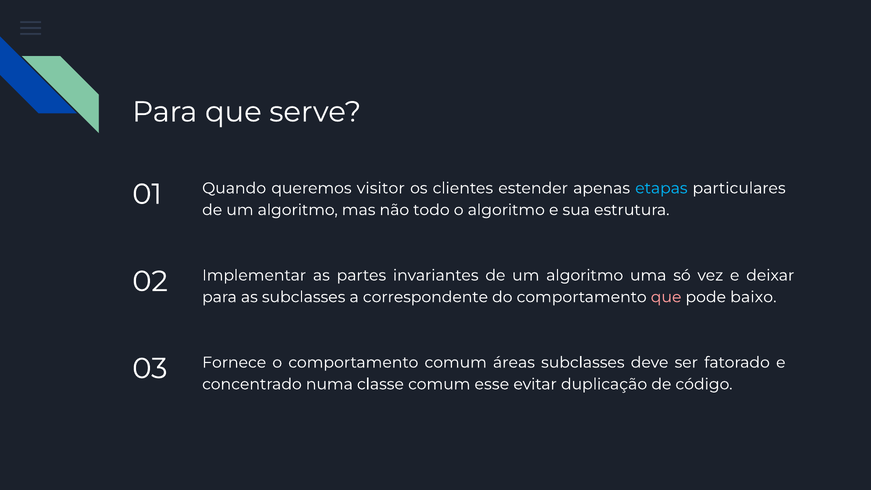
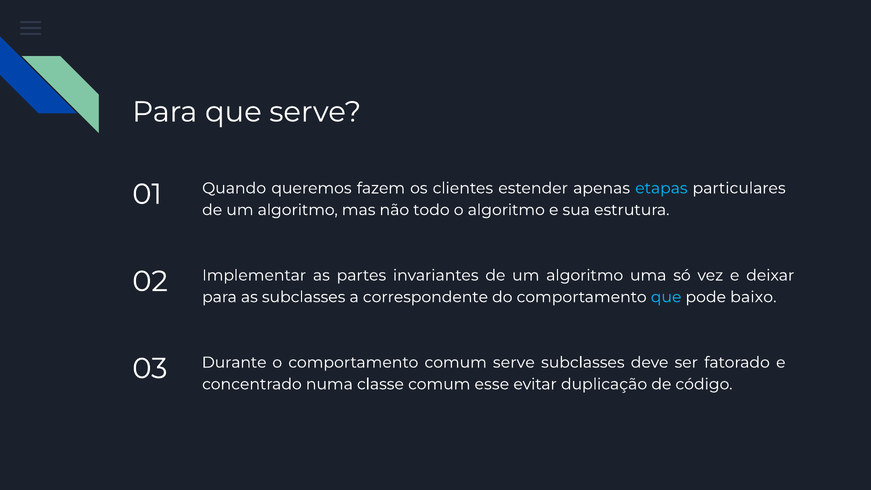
visitor: visitor -> fazem (381, 188)
que colour: pink -> light blue (666, 297)
Fornece: Fornece -> Durante (234, 362)
comum áreas: áreas -> serve (514, 362)
